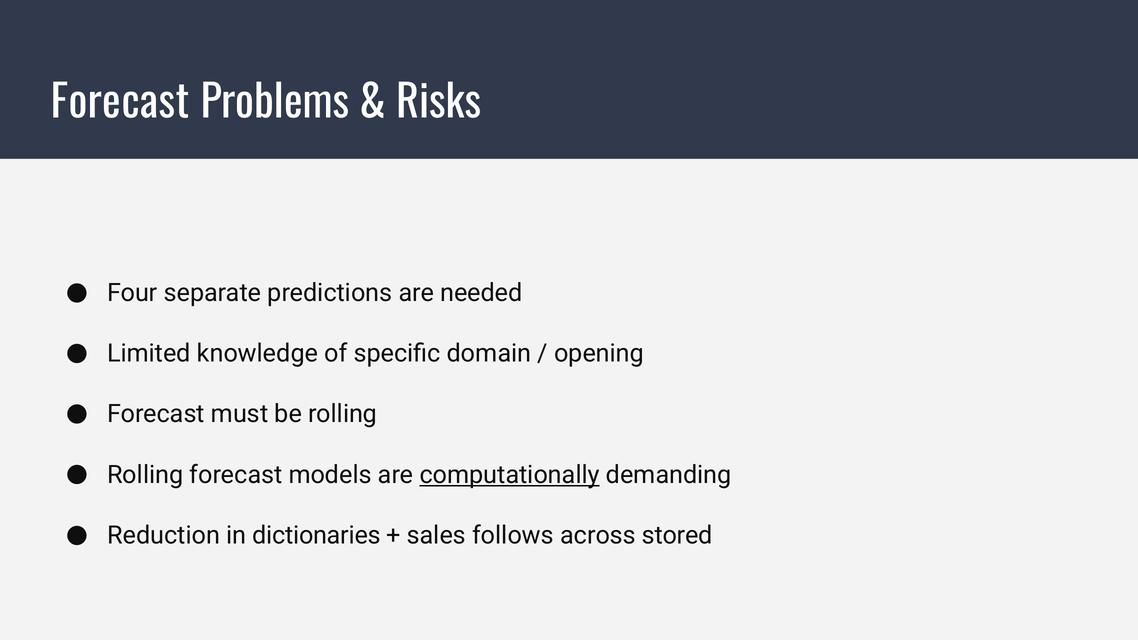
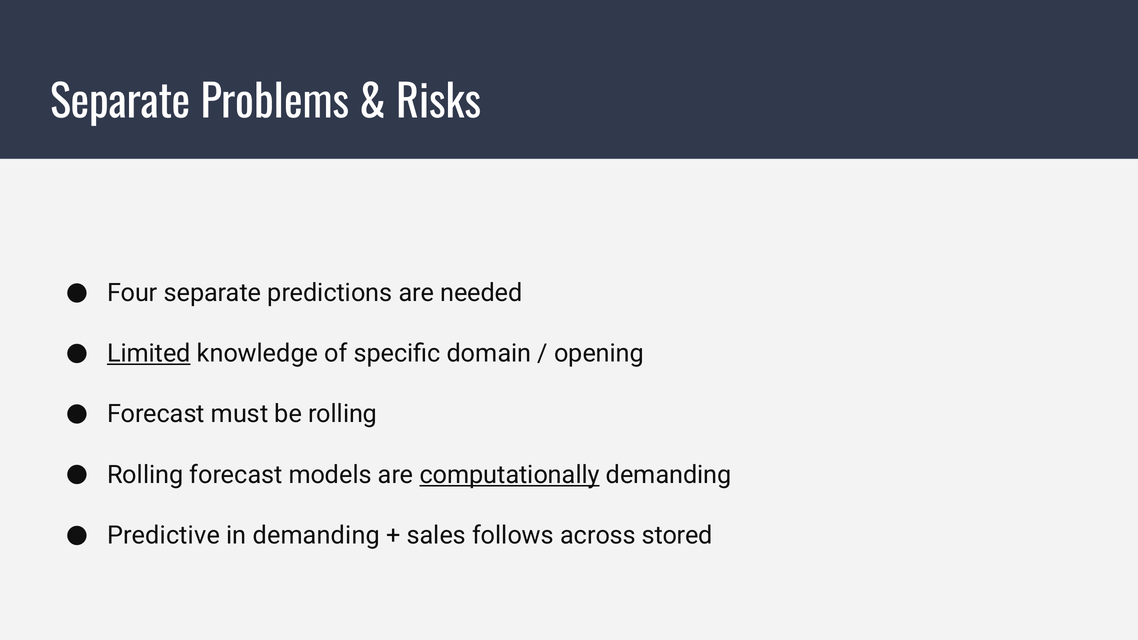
Forecast: Forecast -> Separate (120, 103)
Limited underline: none -> present (149, 354)
Reduction: Reduction -> Predictive (164, 536)
in dictionaries: dictionaries -> demanding (316, 536)
